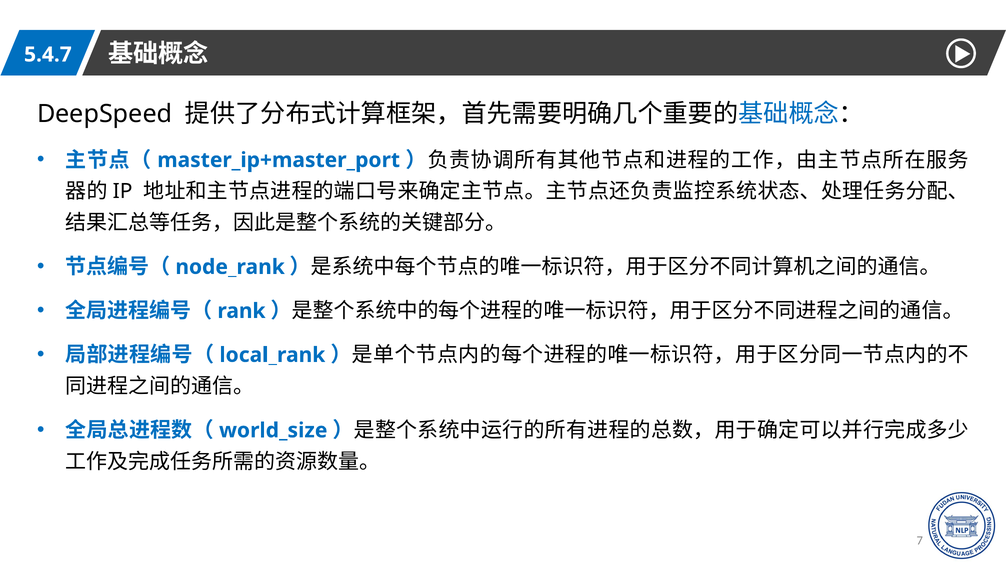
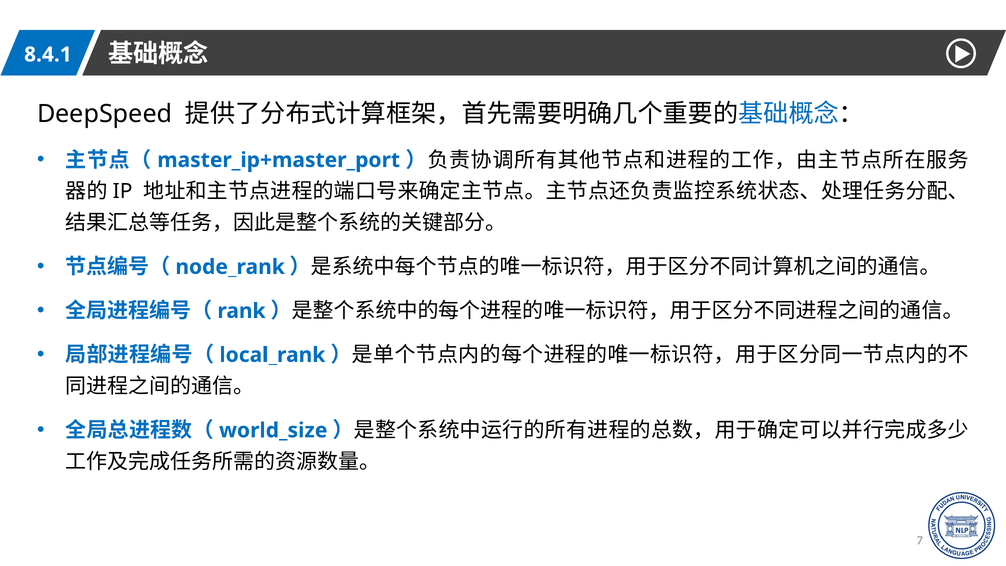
5.4.7: 5.4.7 -> 8.4.1 (48, 55)
